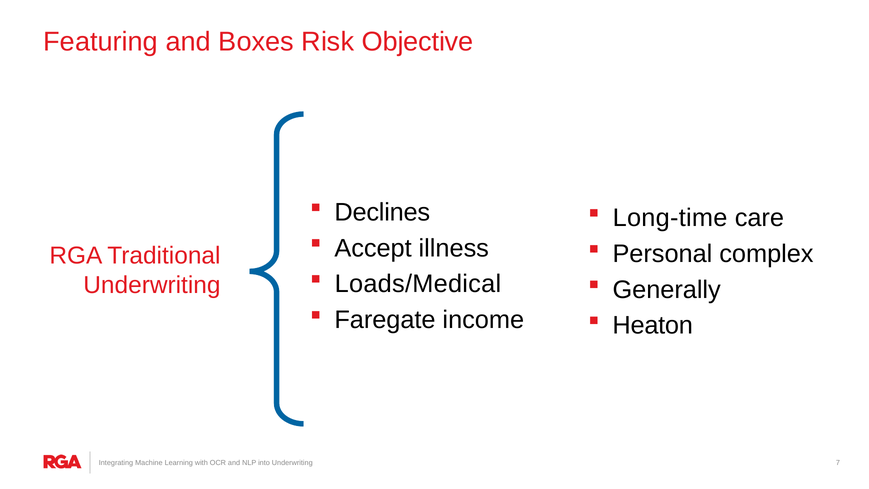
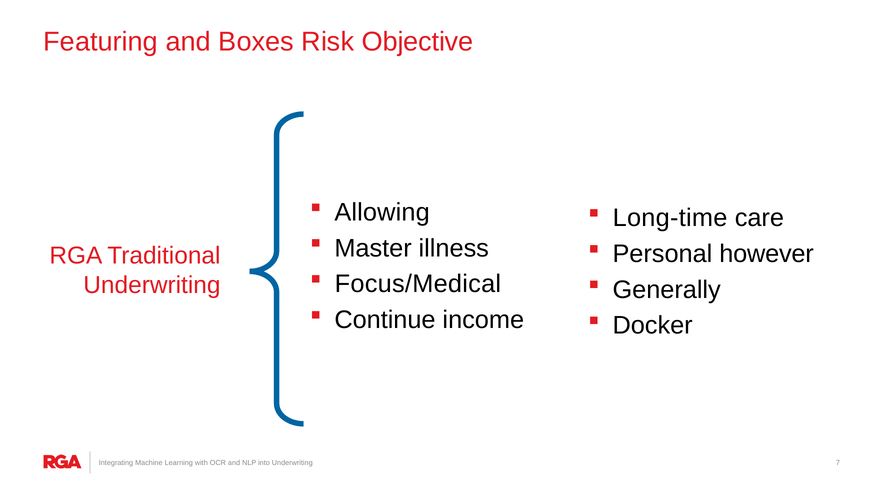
Declines: Declines -> Allowing (382, 212)
Accept: Accept -> Master (373, 248)
complex: complex -> however (767, 254)
Loads/Medical: Loads/Medical -> Focus/Medical (418, 284)
Faregate: Faregate -> Continue (385, 320)
Heaton: Heaton -> Docker (653, 325)
